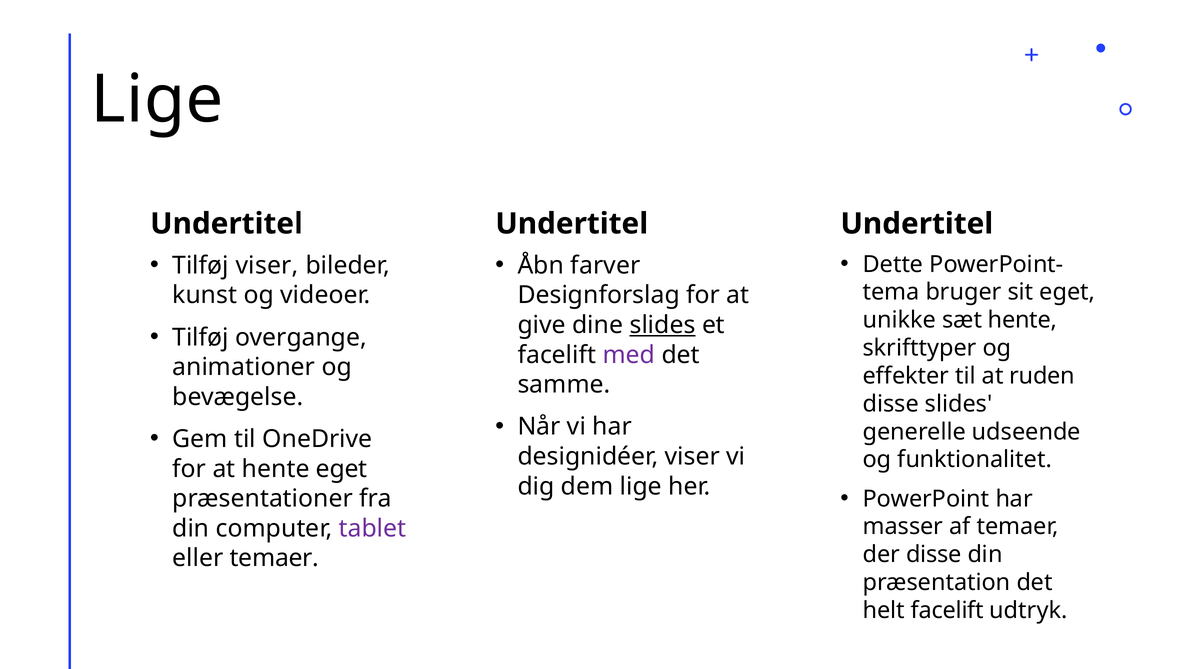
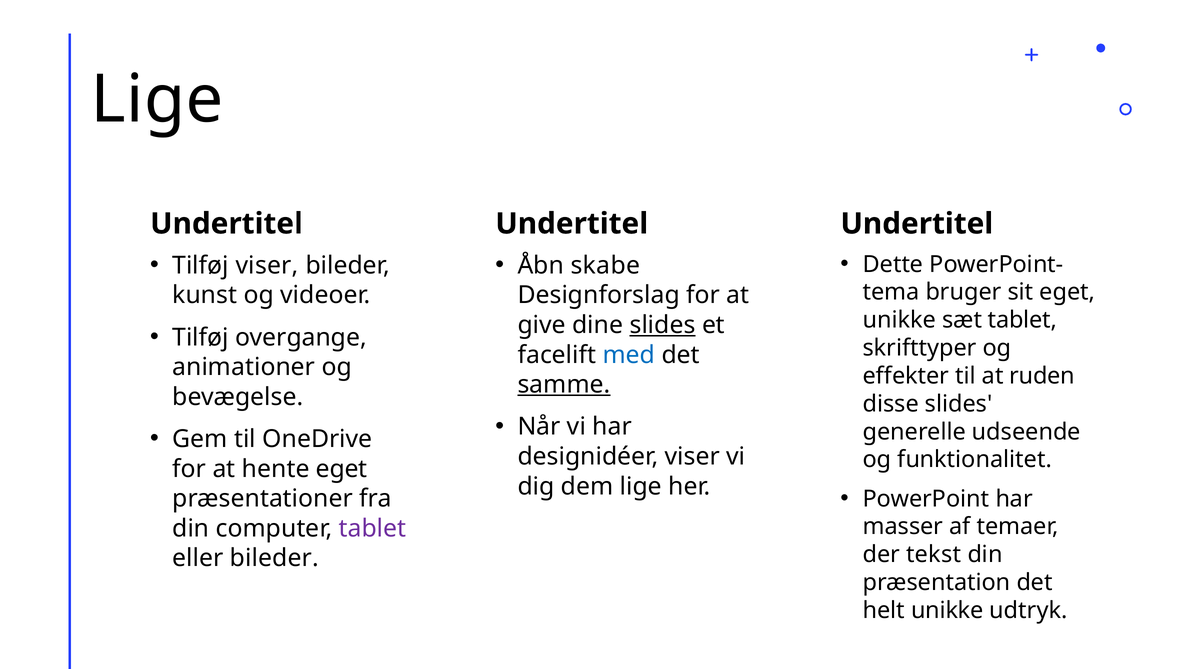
farver: farver -> skabe (605, 265)
sæt hente: hente -> tablet (1022, 320)
med colour: purple -> blue (629, 355)
samme underline: none -> present (564, 385)
der disse: disse -> tekst (934, 554)
eller temaer: temaer -> bileder (274, 558)
helt facelift: facelift -> unikke (947, 610)
